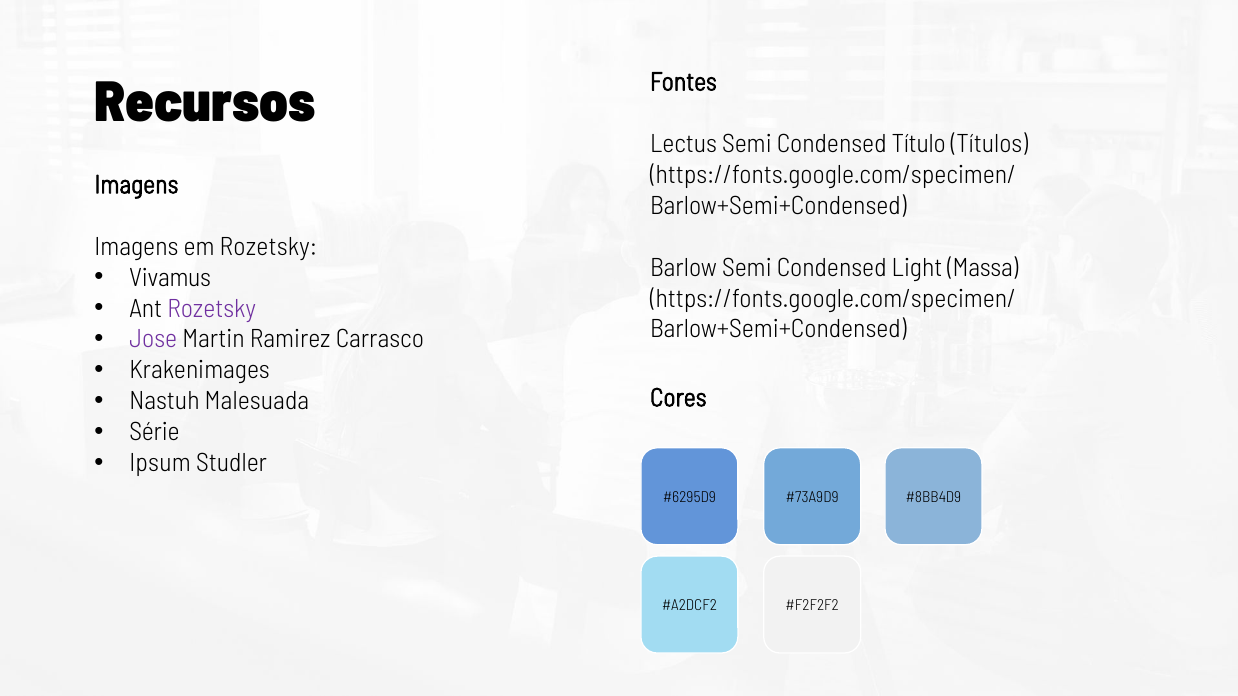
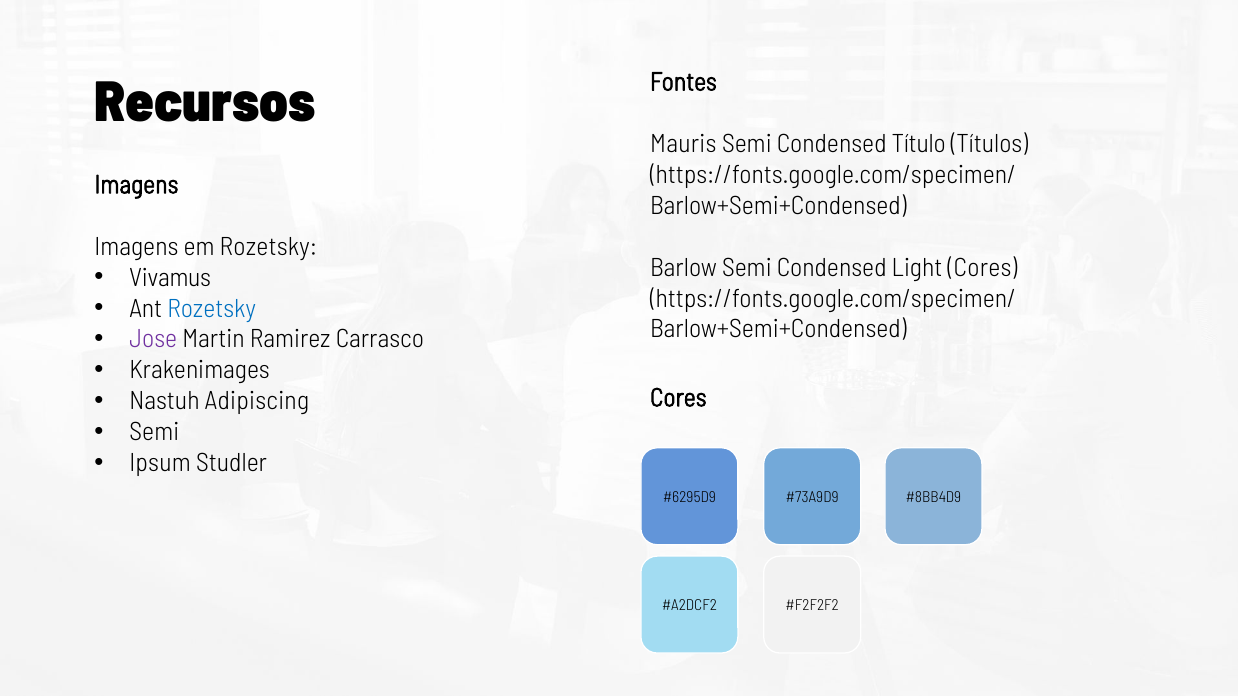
Lectus: Lectus -> Mauris (683, 144)
Light Massa: Massa -> Cores (982, 268)
Rozetsky colour: purple -> blue (212, 309)
Malesuada: Malesuada -> Adipiscing (257, 402)
Série: Série -> Semi (154, 433)
